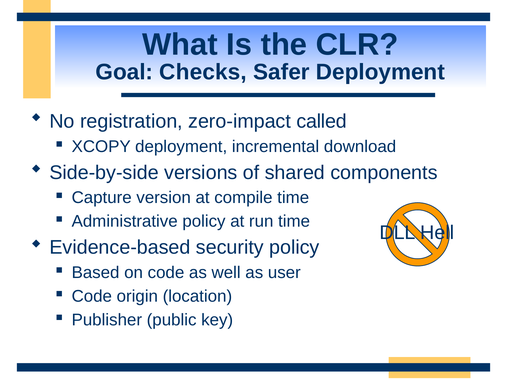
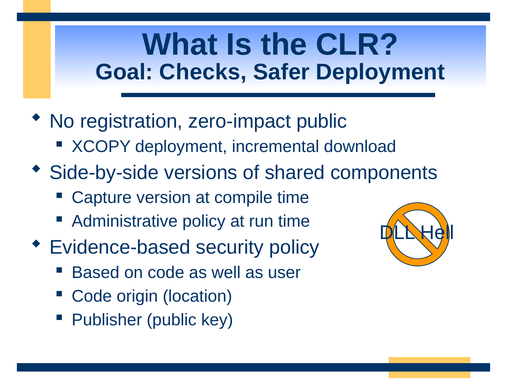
zero-impact called: called -> public (322, 121)
